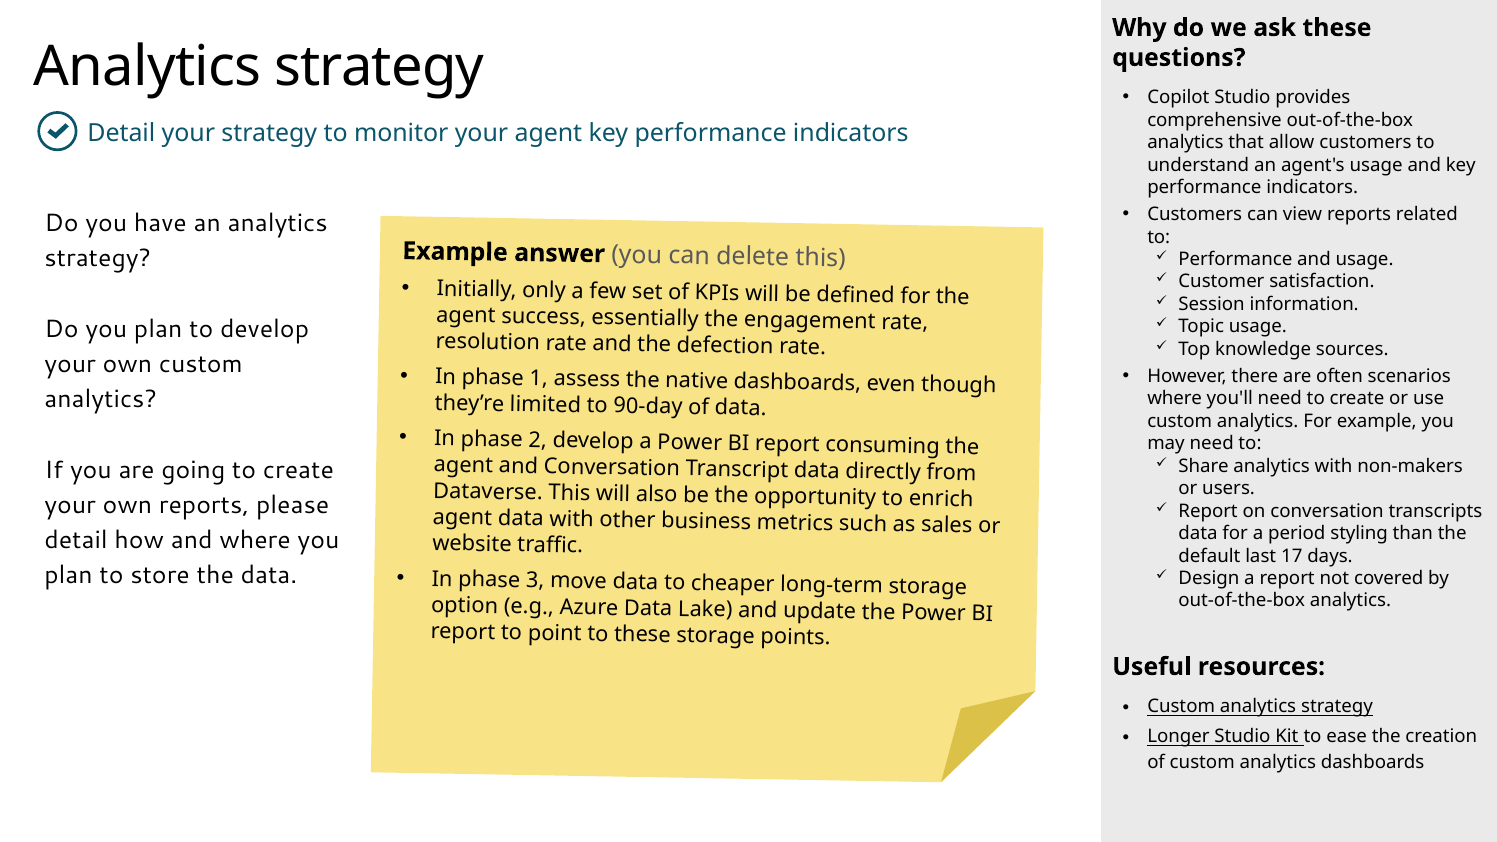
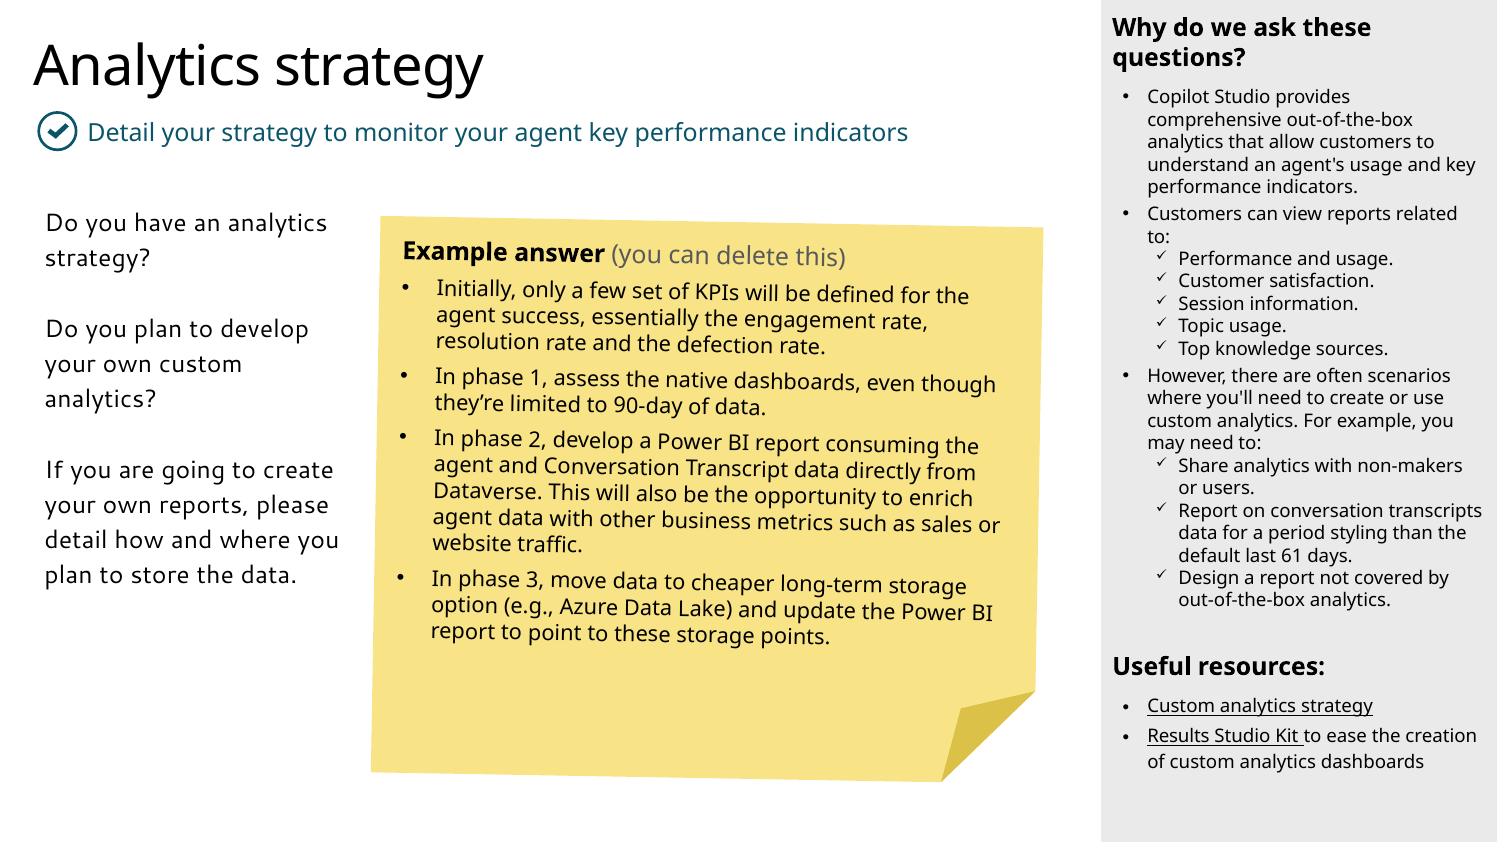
17: 17 -> 61 (1292, 556)
Longer: Longer -> Results (1178, 737)
